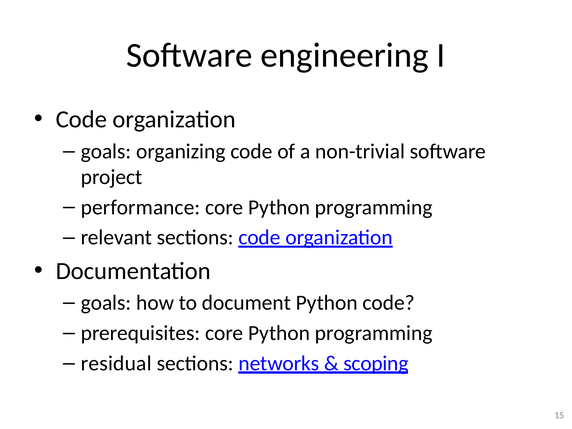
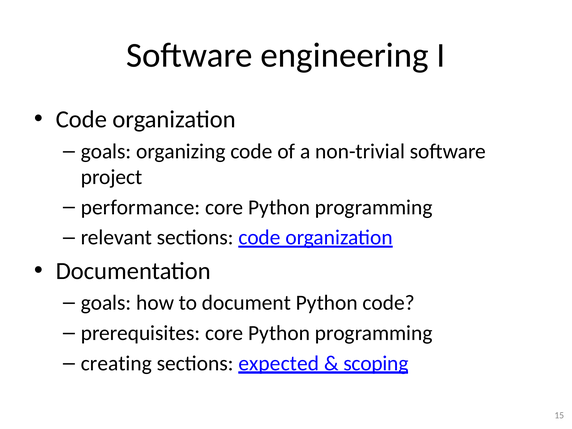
residual: residual -> creating (116, 363)
networks: networks -> expected (279, 363)
